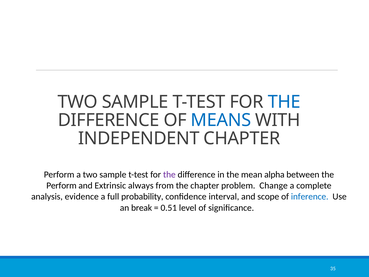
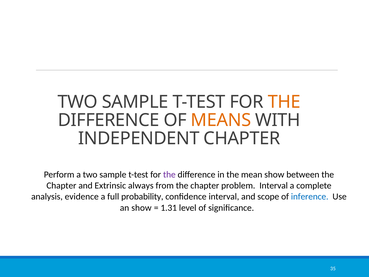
THE colour: blue -> orange (284, 102)
MEANS colour: blue -> orange (221, 120)
mean alpha: alpha -> show (274, 174)
Perform: Perform -> Chapter (61, 185)
problem Change: Change -> Interval (274, 185)
an break: break -> show (141, 208)
0.51: 0.51 -> 1.31 (169, 208)
